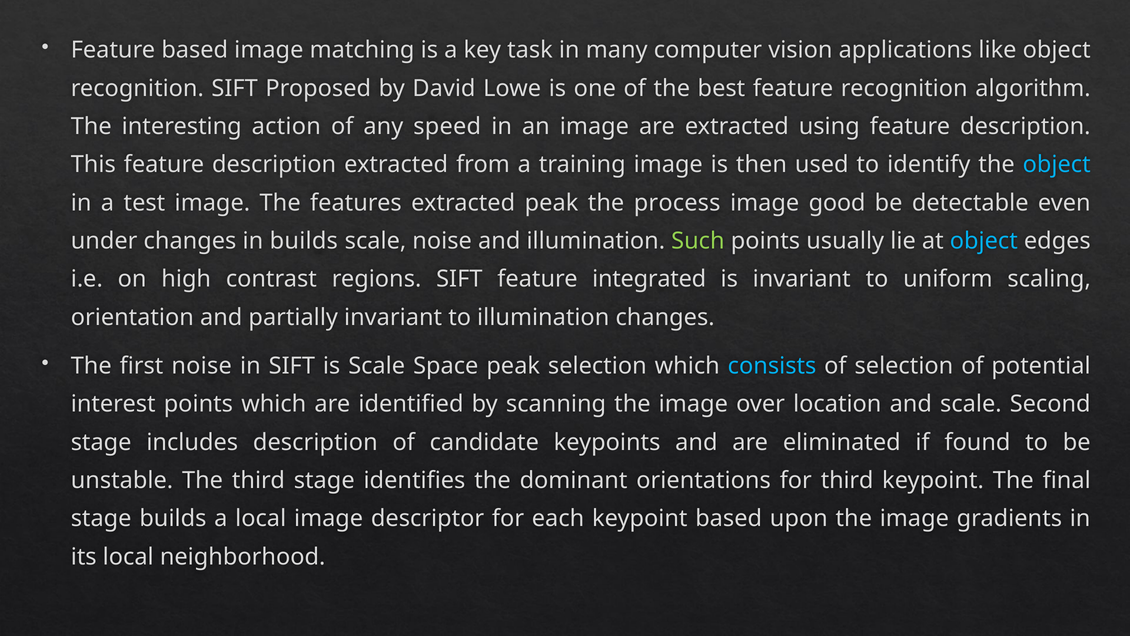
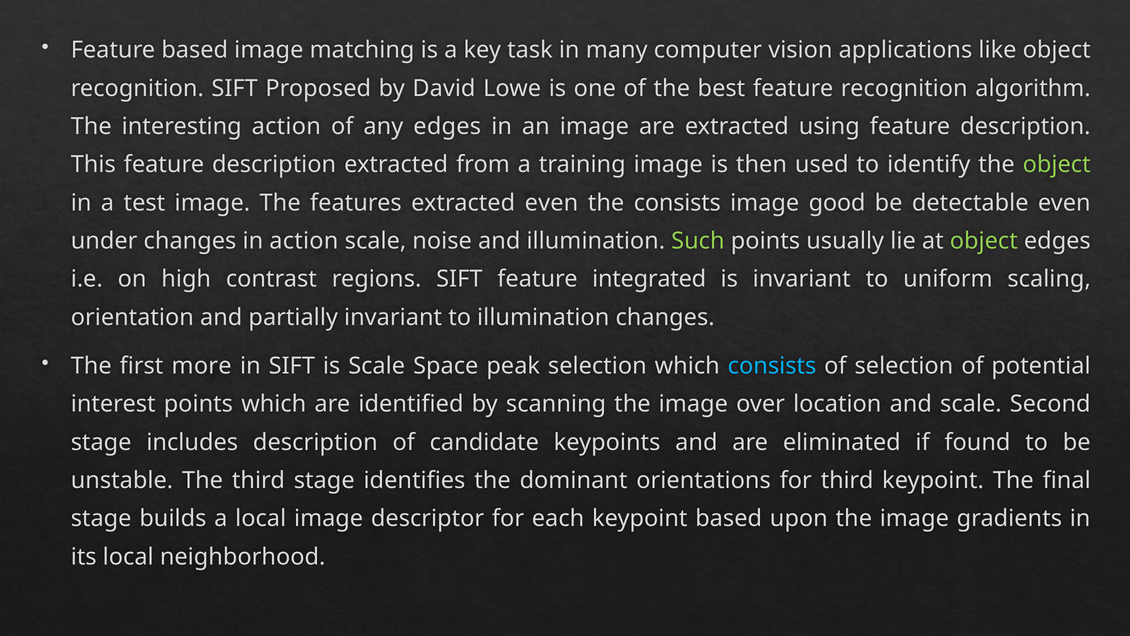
any speed: speed -> edges (447, 126)
object colour: light blue -> light green (1057, 164)
extracted peak: peak -> even (551, 203)
the process: process -> consists (677, 203)
in builds: builds -> action (304, 241)
object colour: light blue -> light green (984, 241)
first noise: noise -> more (202, 366)
